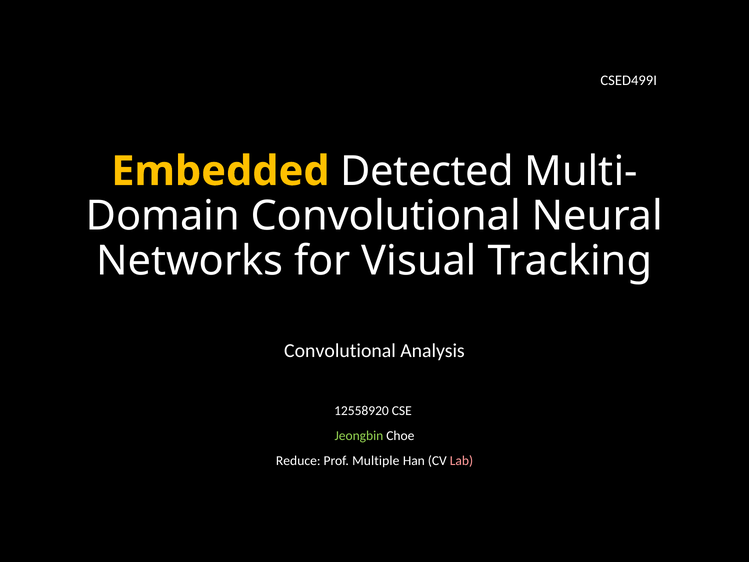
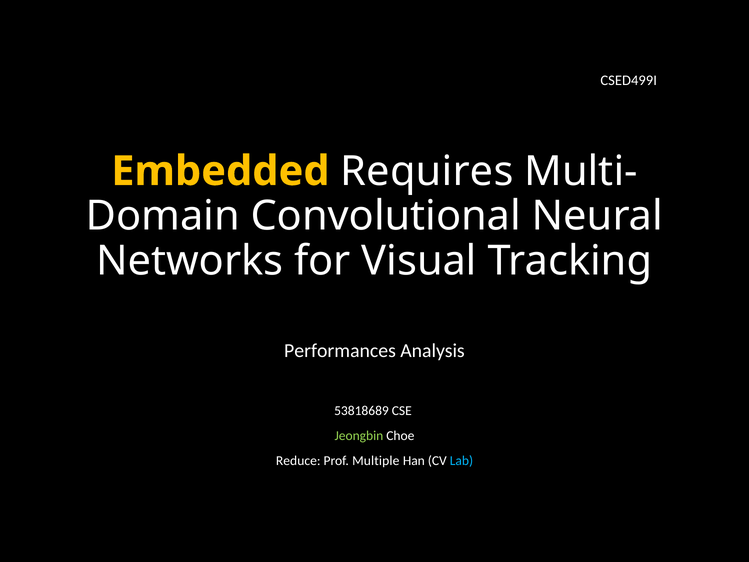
Detected: Detected -> Requires (427, 171)
Convolutional: Convolutional -> Performances (340, 351)
12558920: 12558920 -> 53818689 (361, 411)
Lab colour: pink -> light blue (461, 461)
